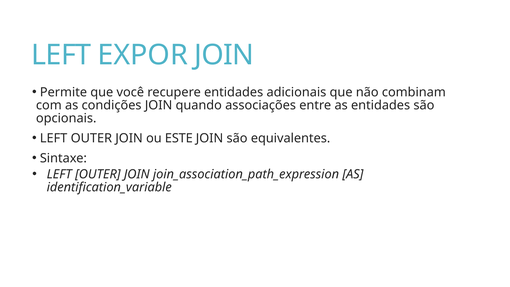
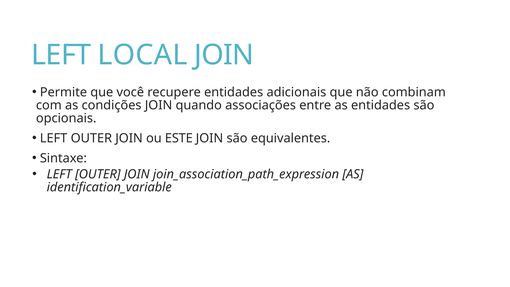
EXPOR: EXPOR -> LOCAL (143, 55)
